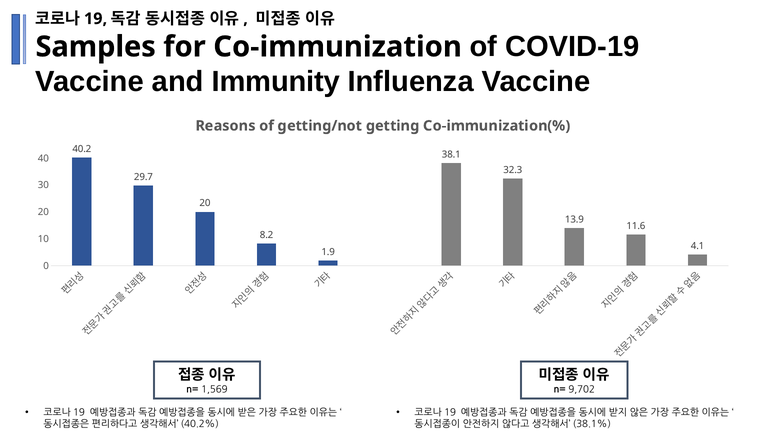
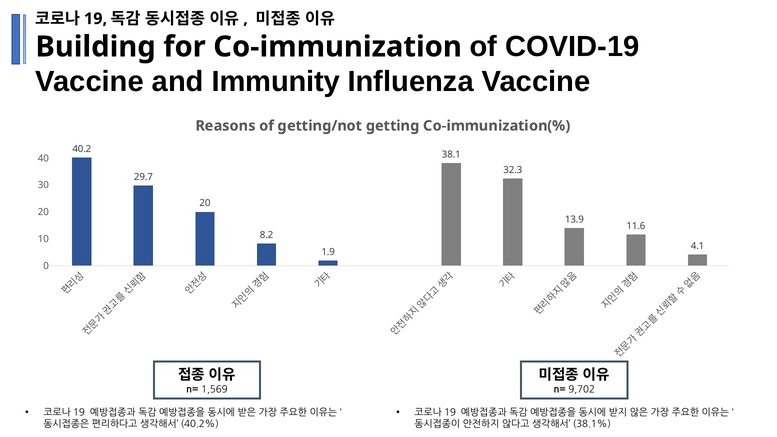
Samples: Samples -> Building (96, 47)
